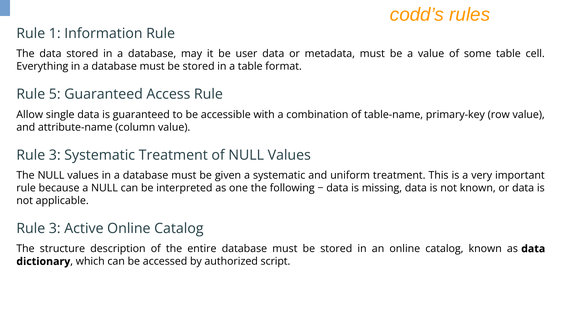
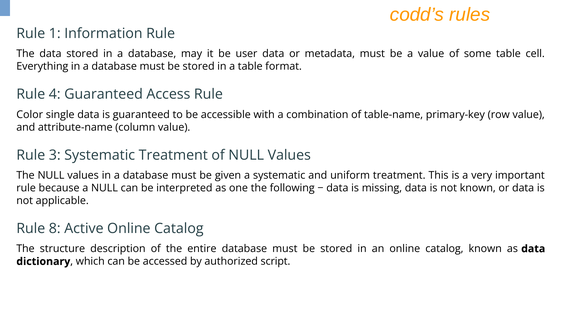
5: 5 -> 4 (55, 94)
Allow: Allow -> Color (30, 114)
3: 3 -> 8 (55, 228)
